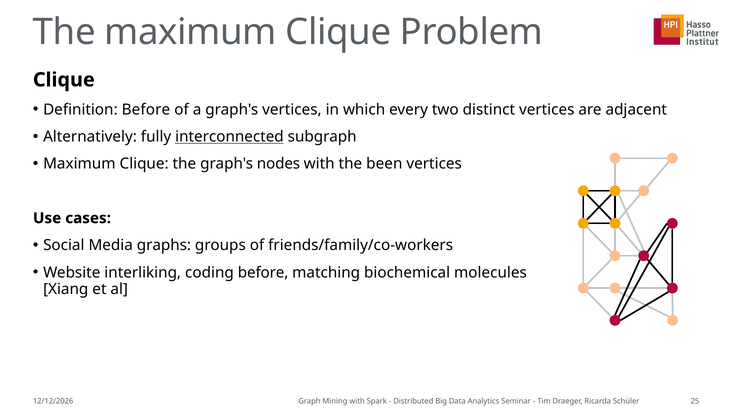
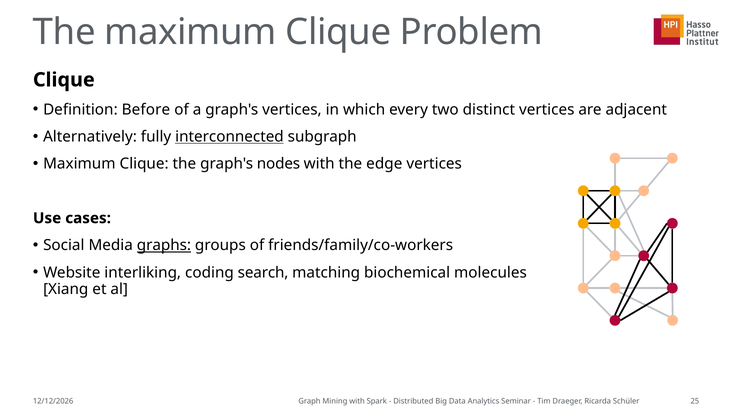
been: been -> edge (384, 164)
graphs underline: none -> present (164, 245)
coding before: before -> search (263, 272)
